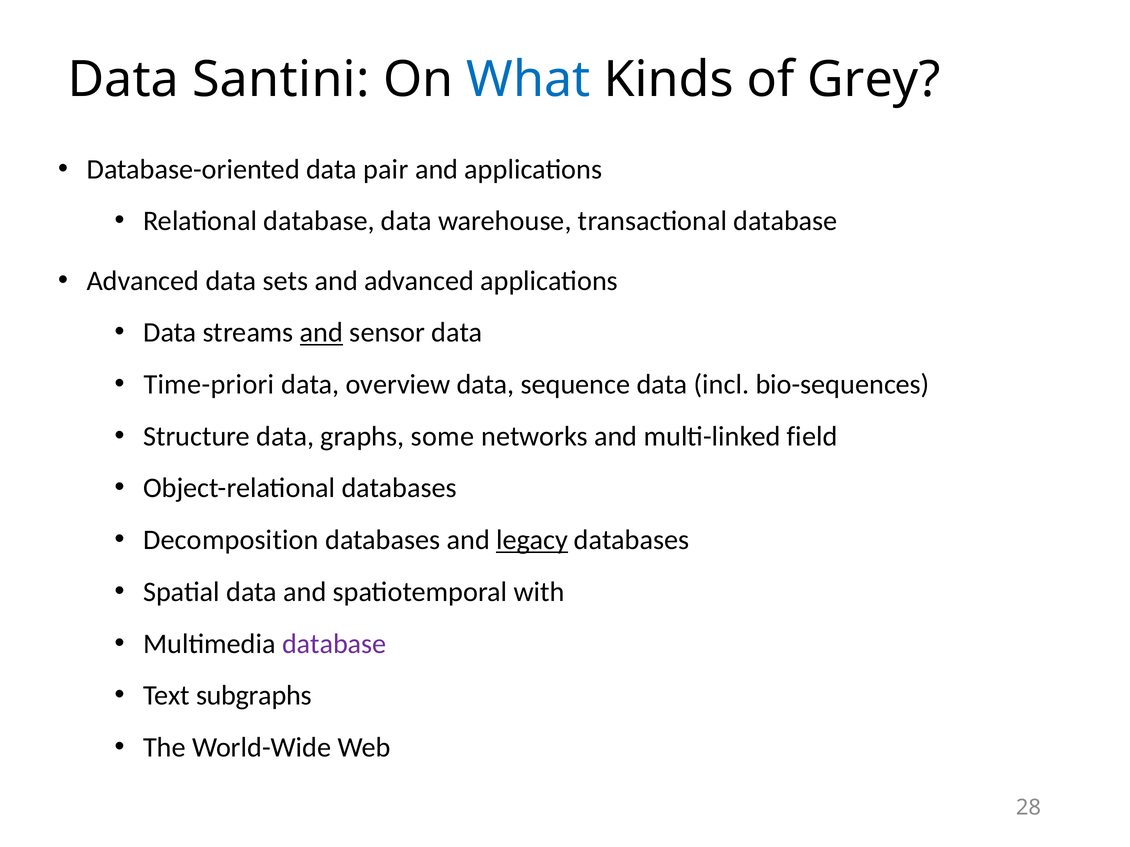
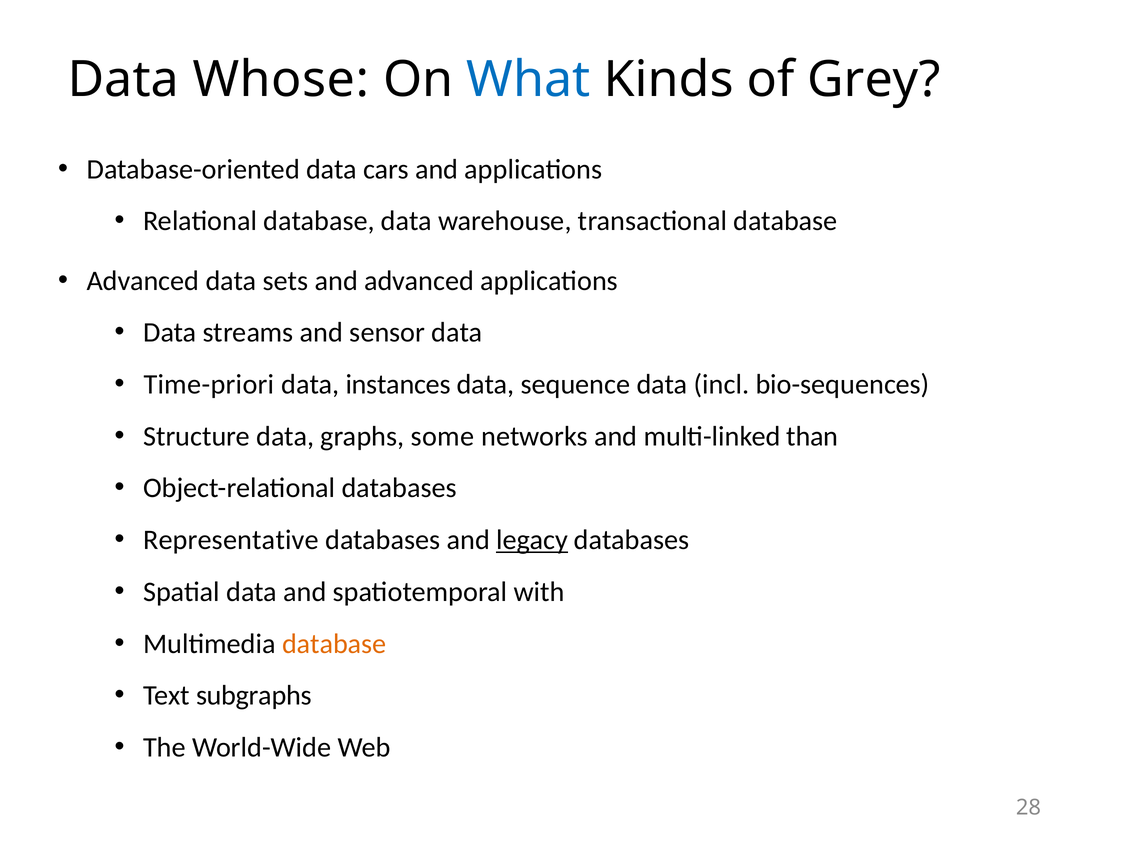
Santini: Santini -> Whose (281, 80)
pair: pair -> cars (386, 169)
and underline: present -> none (322, 333)
overview: overview -> instances (398, 385)
field: field -> than (812, 437)
Decomposition: Decomposition -> Representative (231, 540)
database colour: purple -> orange (334, 644)
